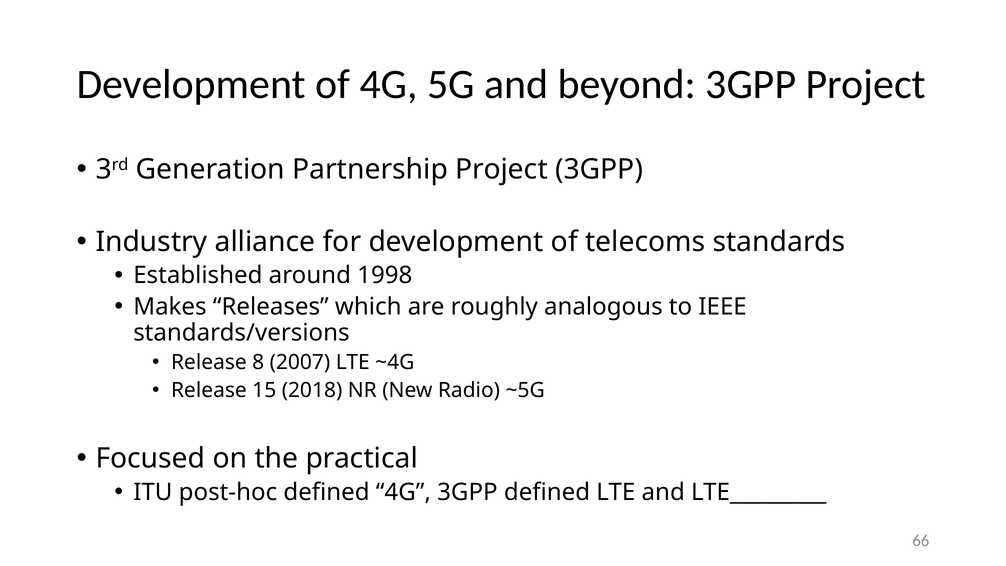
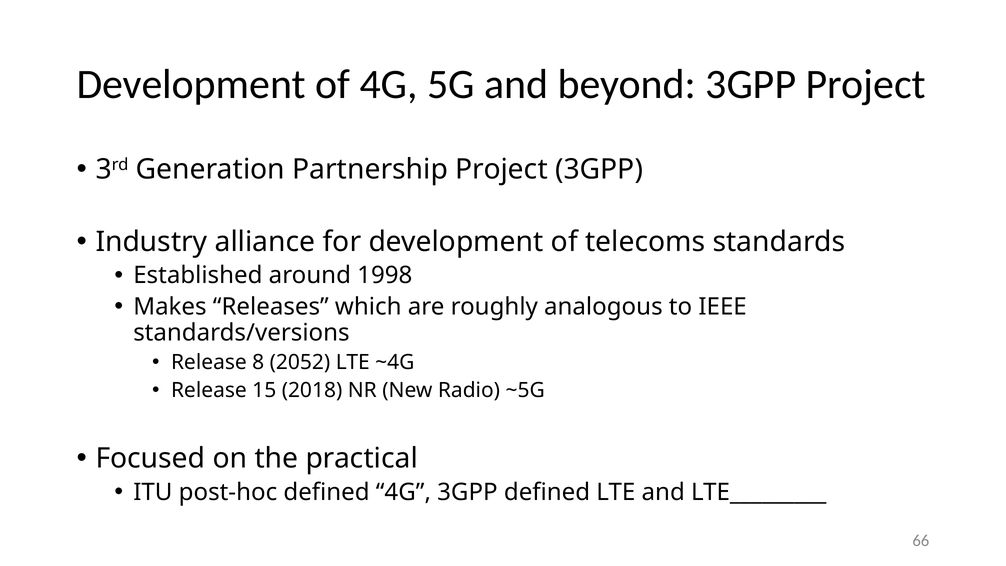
2007: 2007 -> 2052 (300, 362)
